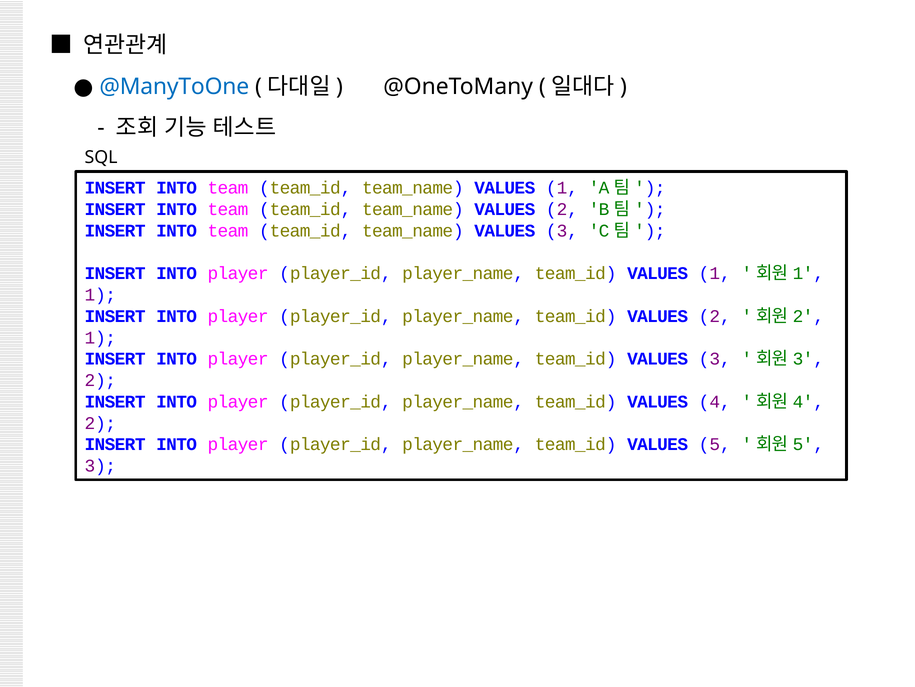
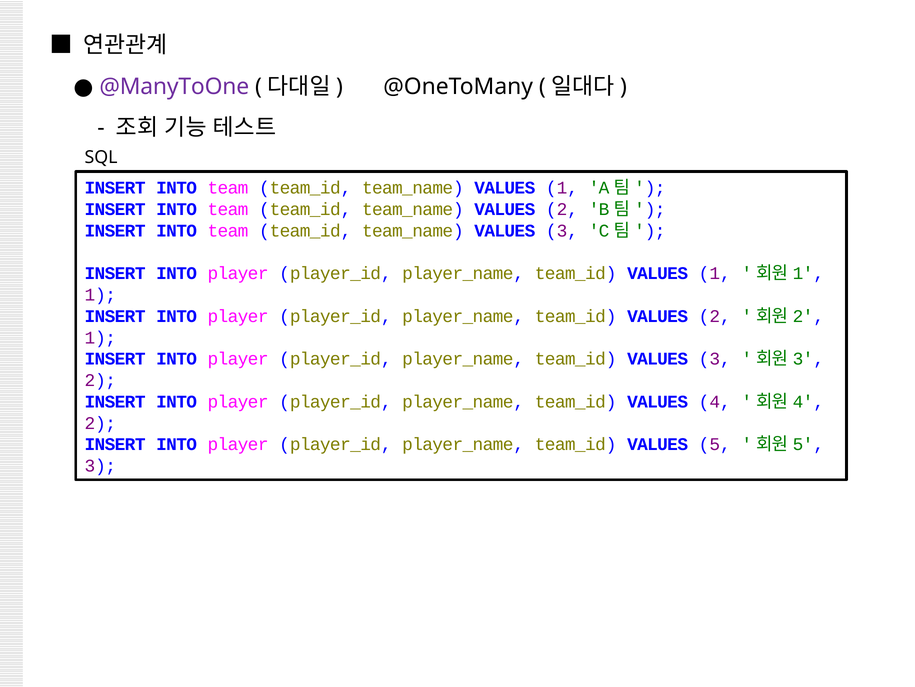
@ManyToOne colour: blue -> purple (174, 86)
